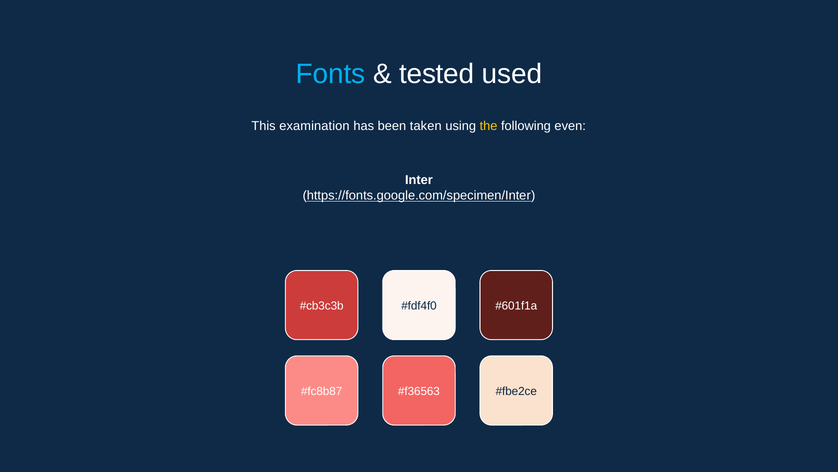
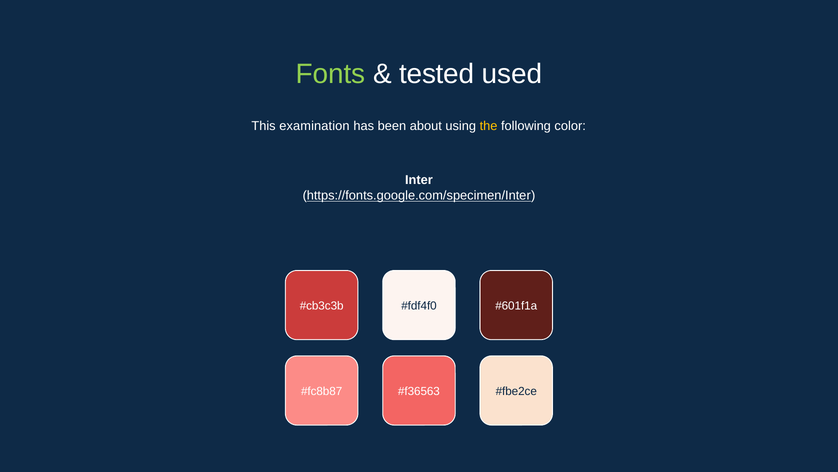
Fonts colour: light blue -> light green (331, 74)
taken: taken -> about (426, 126)
even: even -> color (570, 126)
